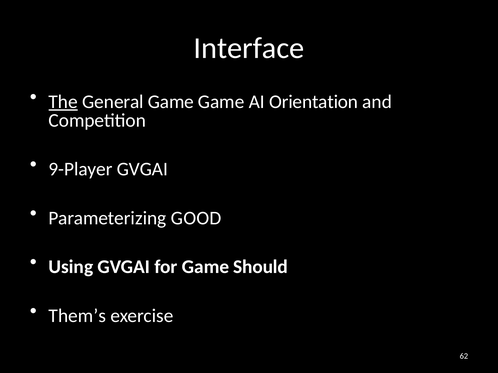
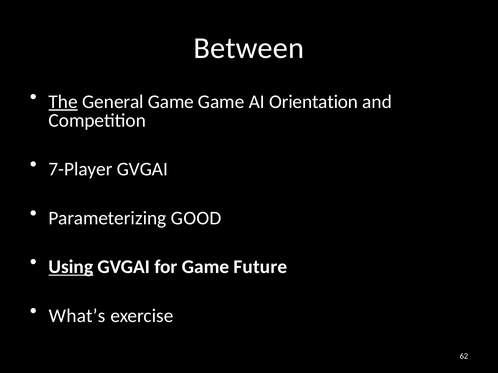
Interface: Interface -> Between (249, 48)
9-Player: 9-Player -> 7-Player (81, 169)
Using underline: none -> present (71, 267)
Should: Should -> Future (260, 267)
Them’s: Them’s -> What’s (77, 316)
